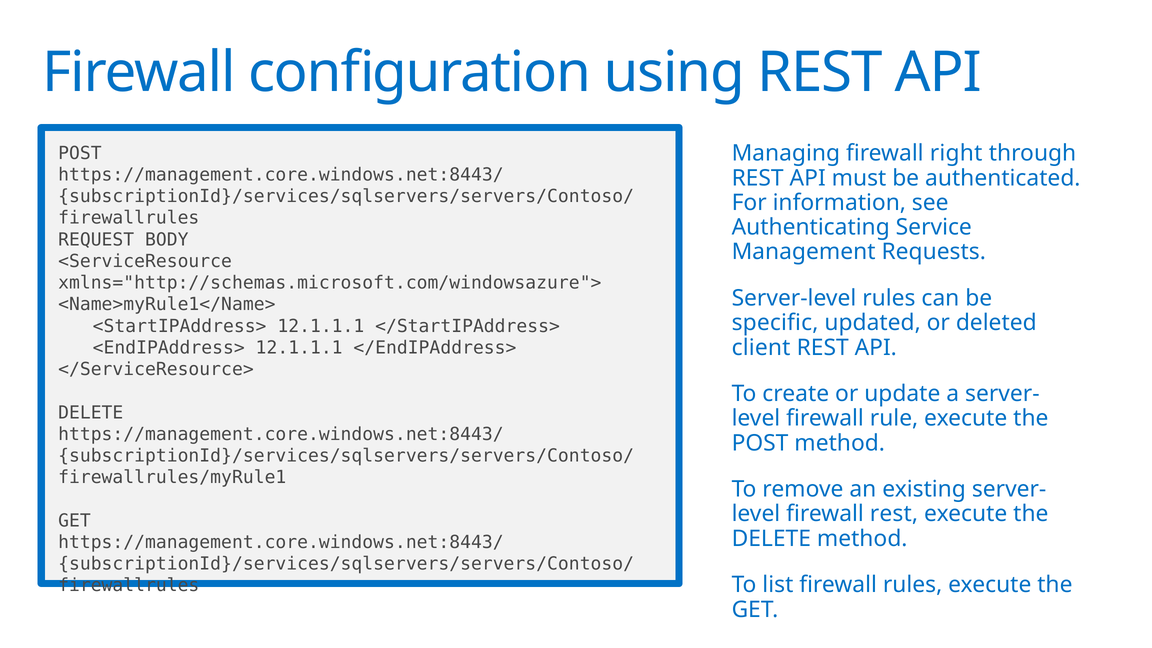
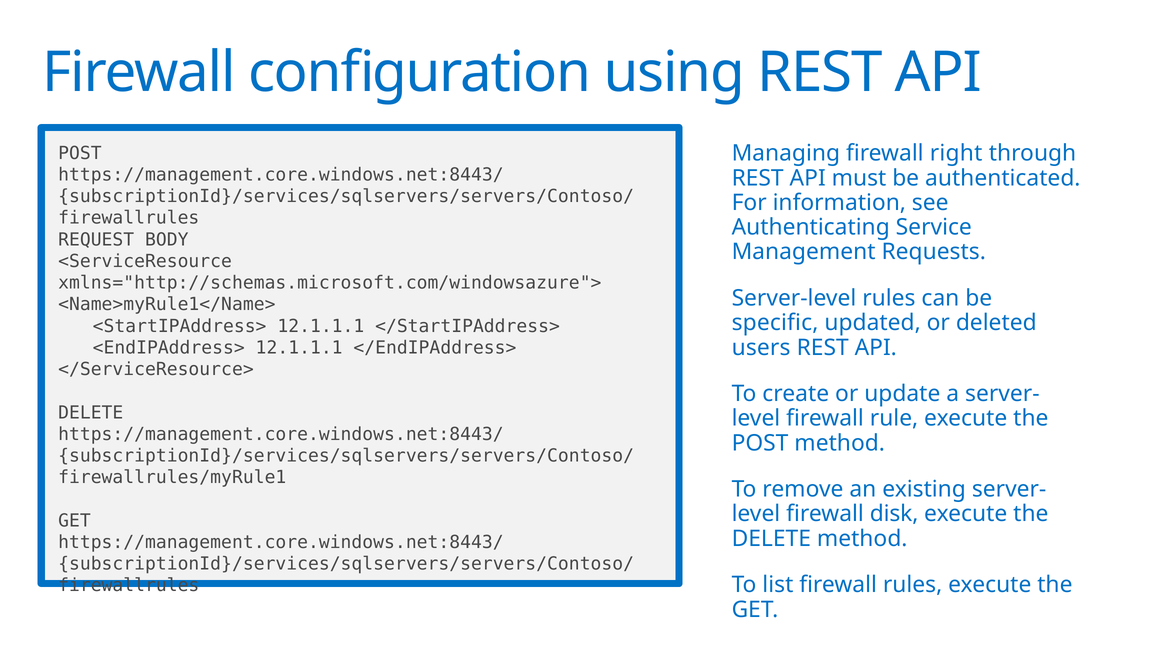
client: client -> users (761, 347)
firewall rest: rest -> disk (894, 514)
